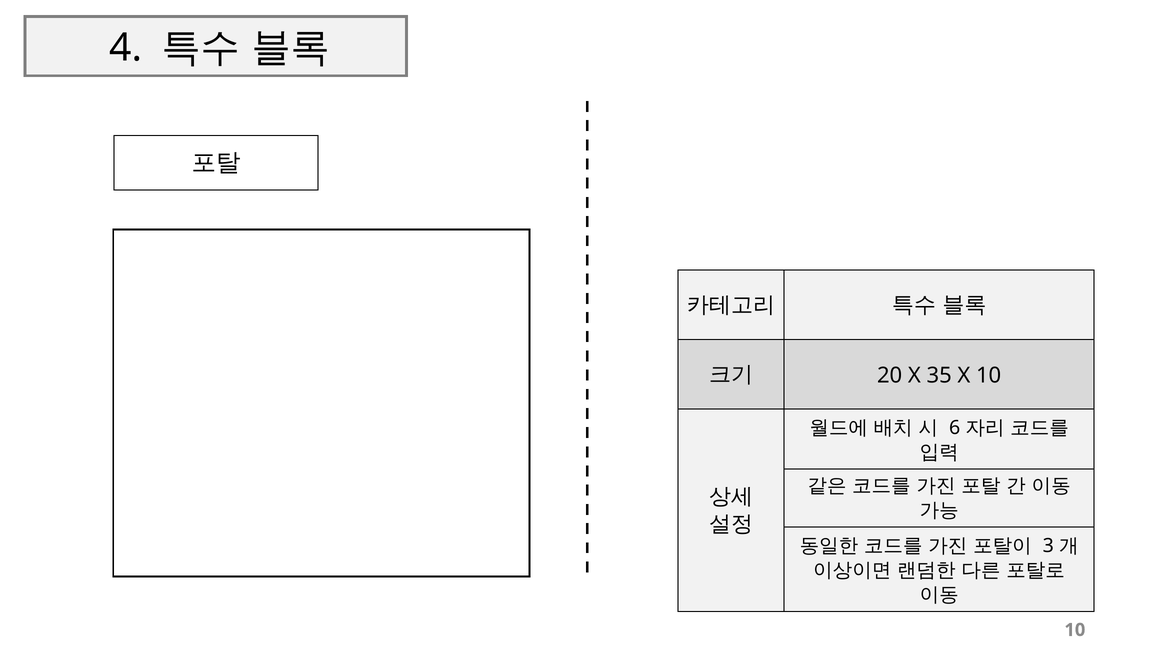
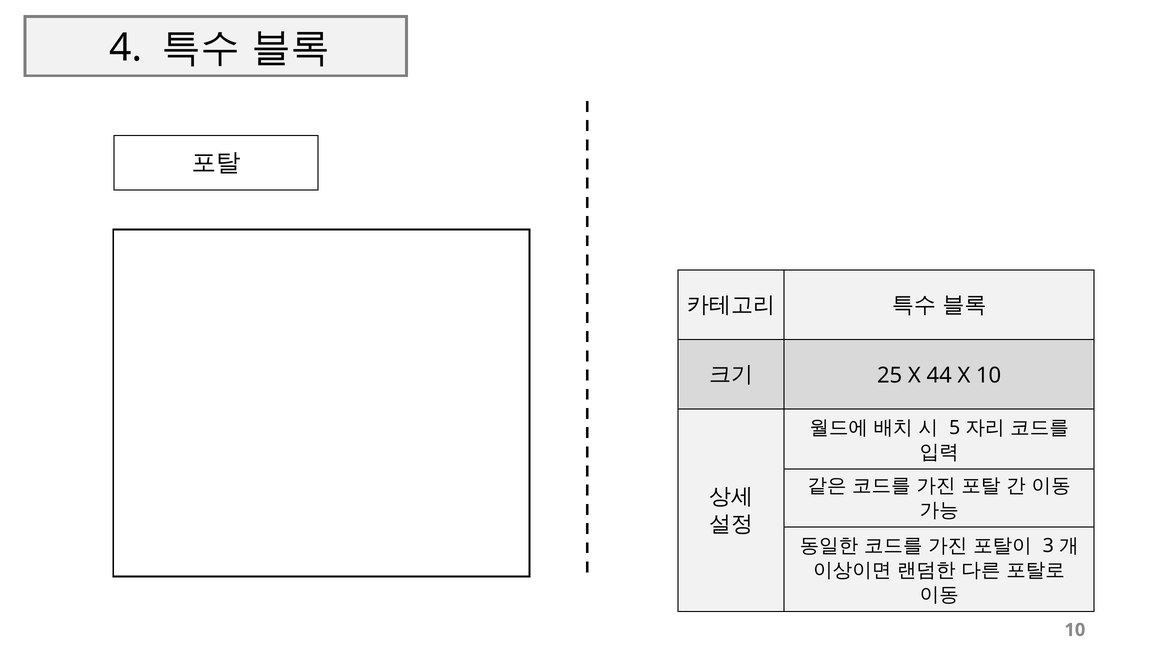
20: 20 -> 25 (890, 375)
35: 35 -> 44 (939, 375)
6: 6 -> 5 (955, 428)
